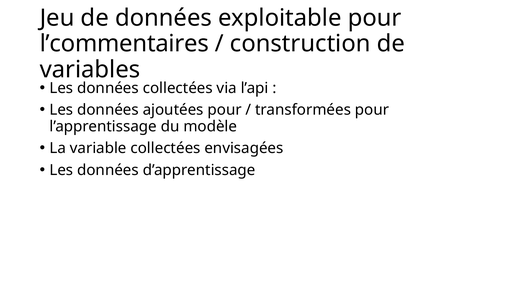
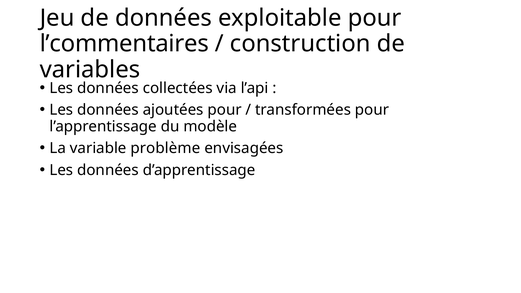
variable collectées: collectées -> problème (165, 148)
